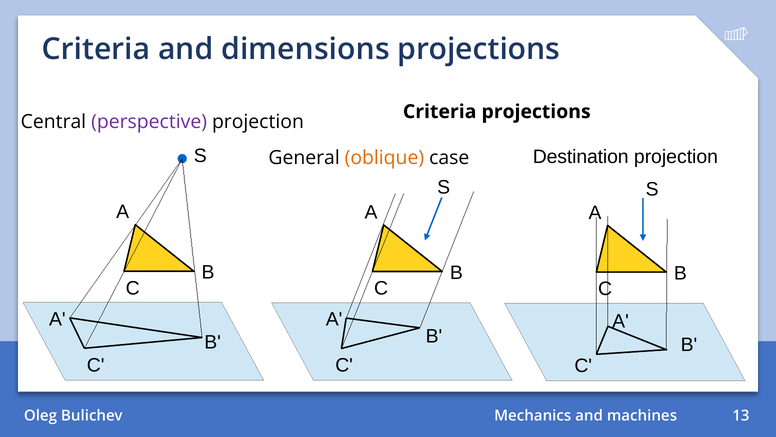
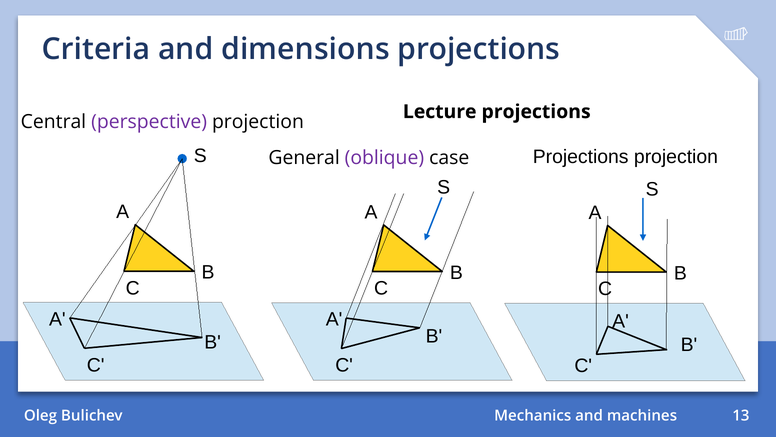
Criteria: Criteria -> Lecture (440, 112)
oblique colour: orange -> purple (384, 158)
case Destination: Destination -> Projections (581, 157)
